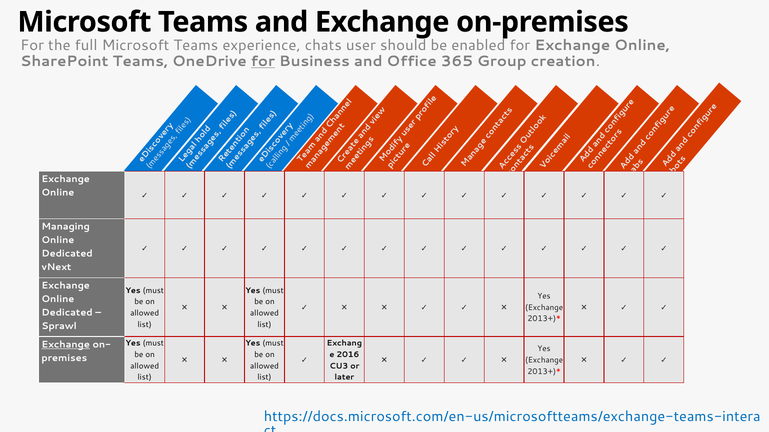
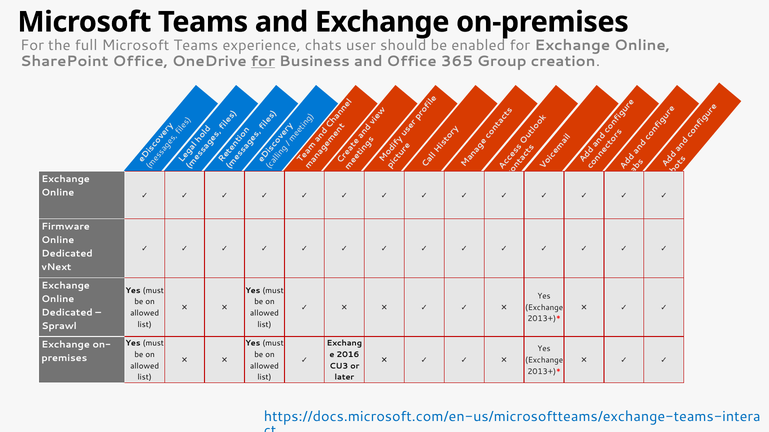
SharePoint Teams: Teams -> Office (140, 61)
Managing: Managing -> Firmware (66, 227)
Exchange underline: present -> none (66, 345)
